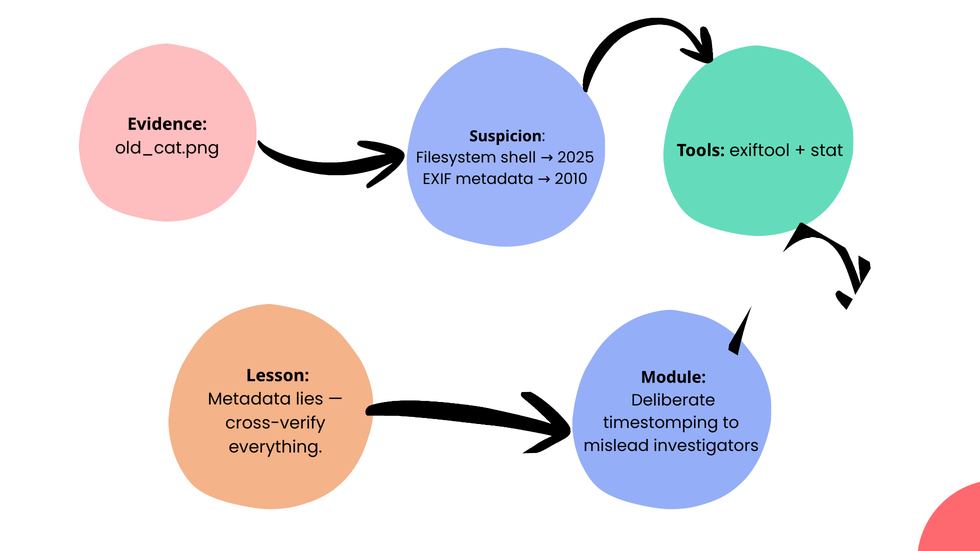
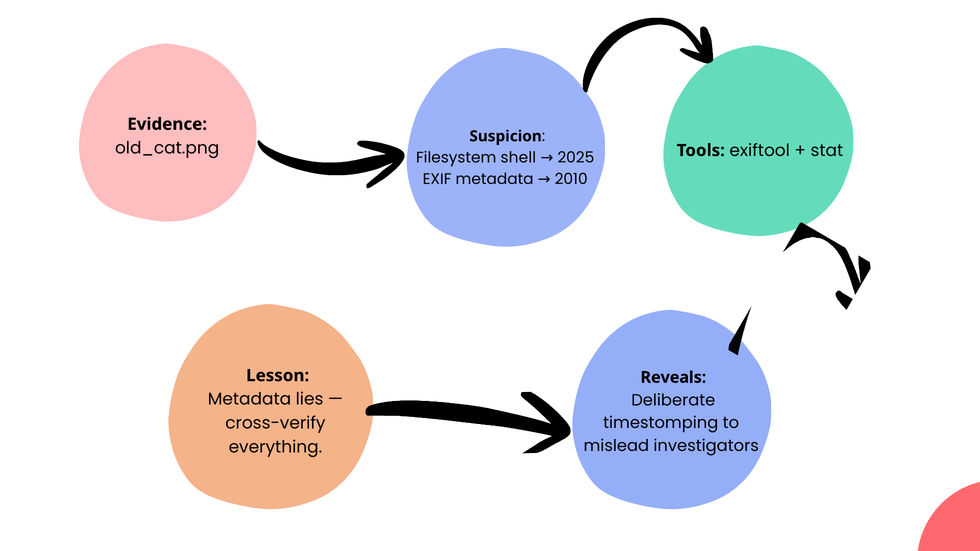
Module: Module -> Reveals (673, 378)
